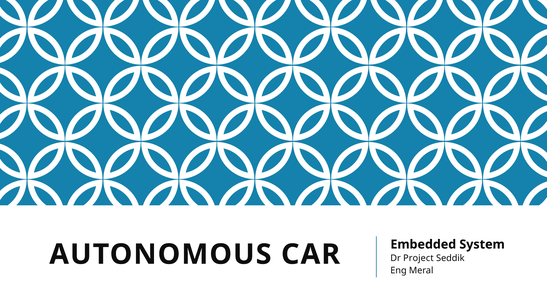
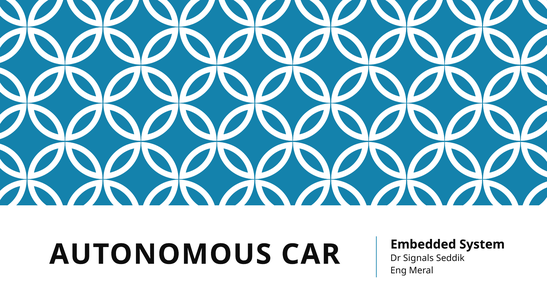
Project: Project -> Signals (418, 258)
